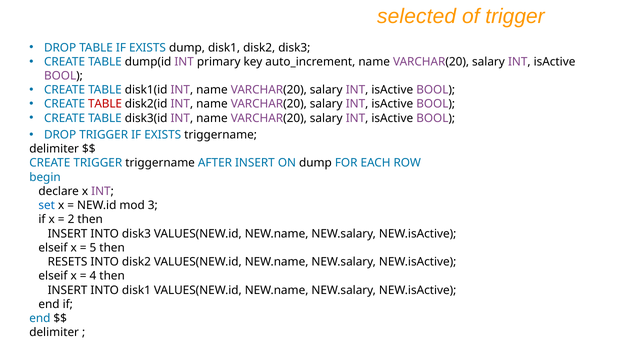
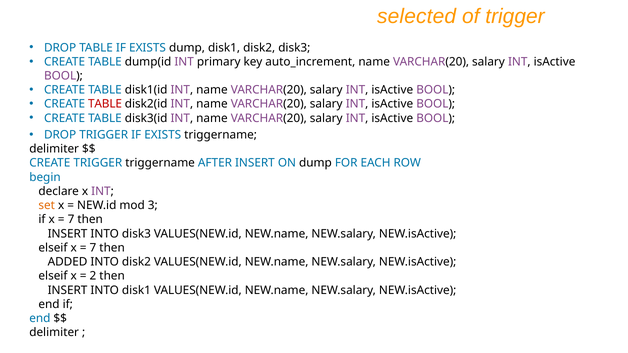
set colour: blue -> orange (47, 206)
2: 2 -> 7 (71, 220)
5: 5 -> 7 (93, 248)
RESETS: RESETS -> ADDED (68, 262)
4: 4 -> 2 (93, 276)
